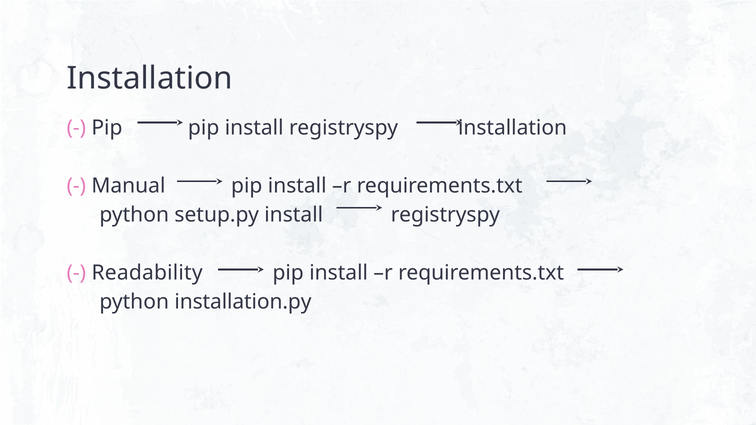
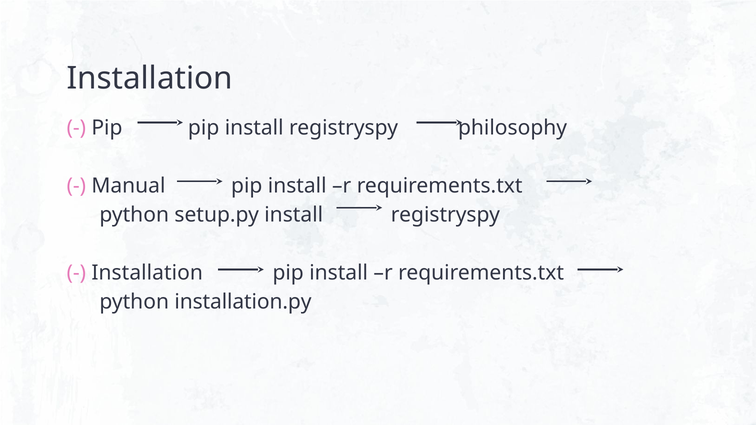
registryspy installation: installation -> philosophy (513, 128)
Readability: Readability -> Installation (147, 273)
